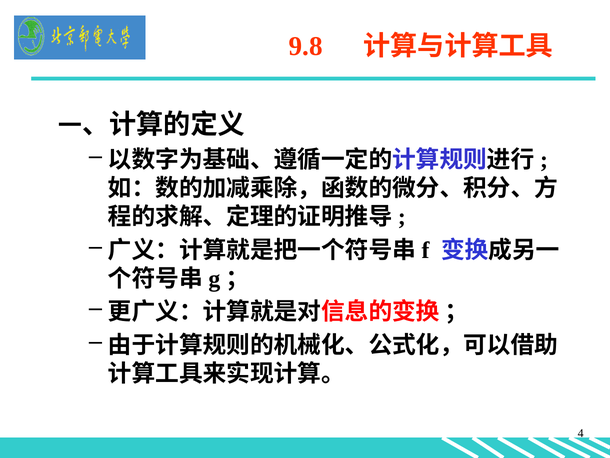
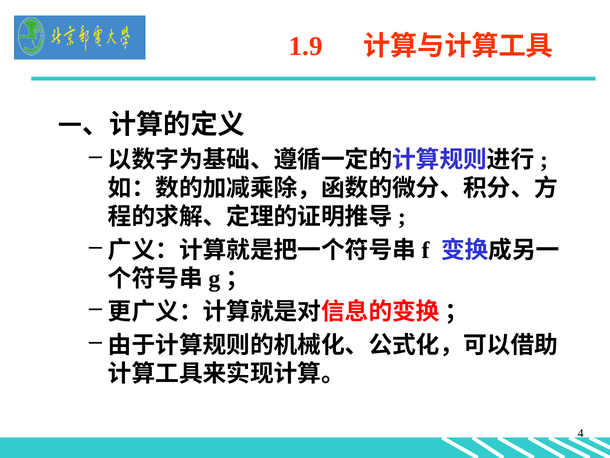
9.8: 9.8 -> 1.9 (306, 46)
